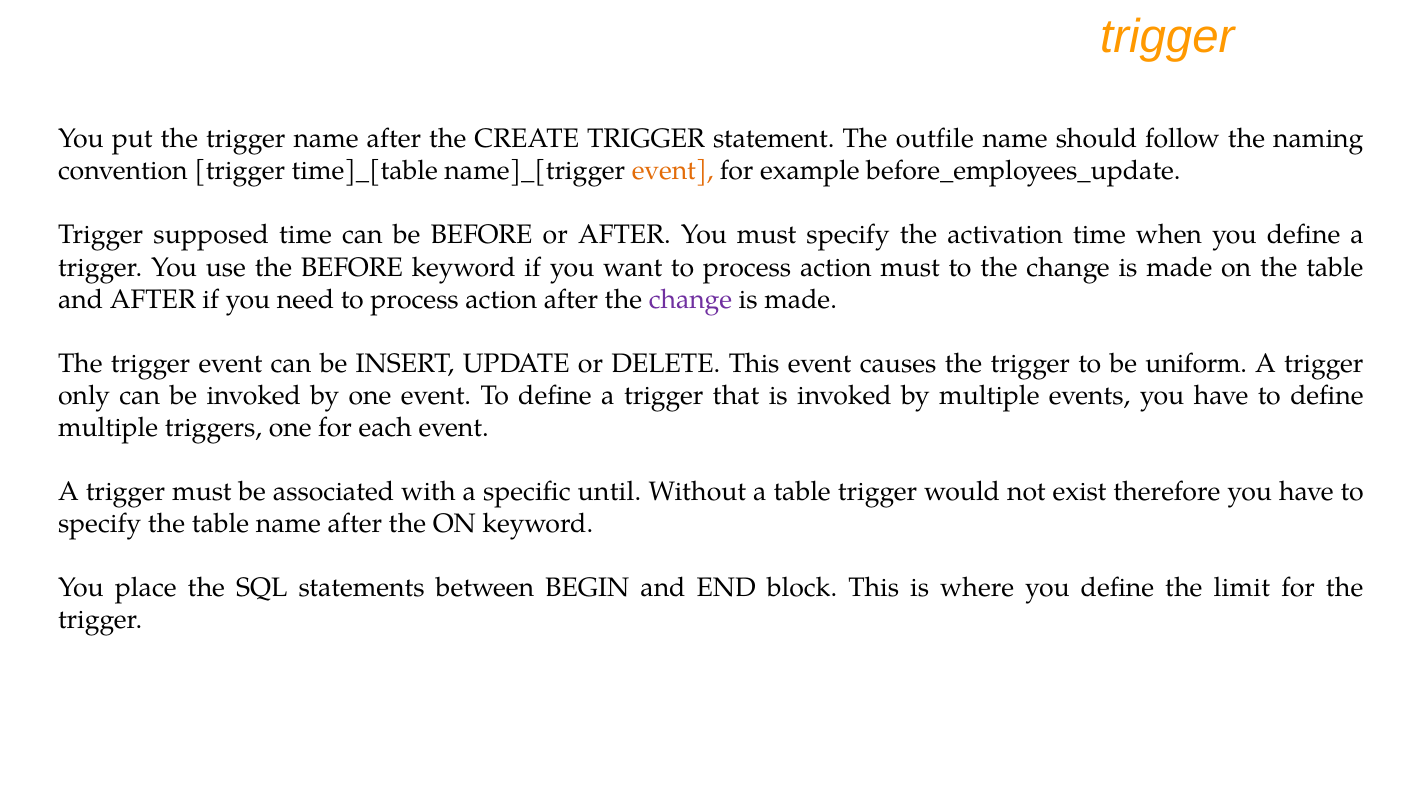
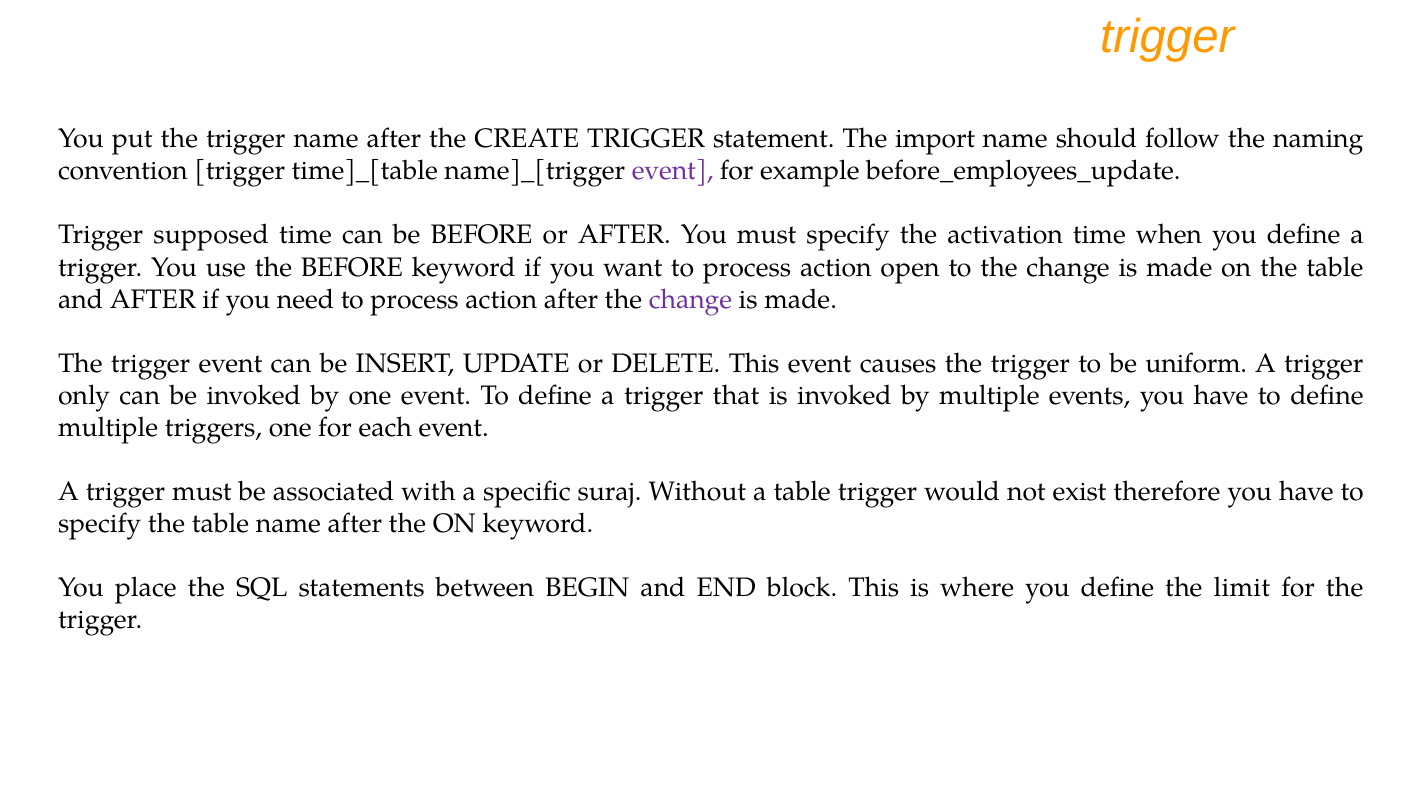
outfile: outfile -> import (935, 139)
event colour: orange -> purple (673, 171)
action must: must -> open (910, 267)
until: until -> suraj (610, 491)
